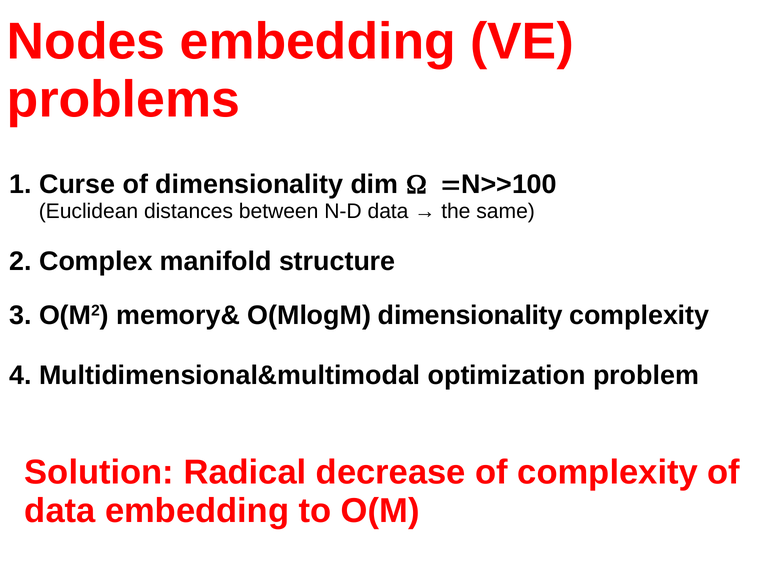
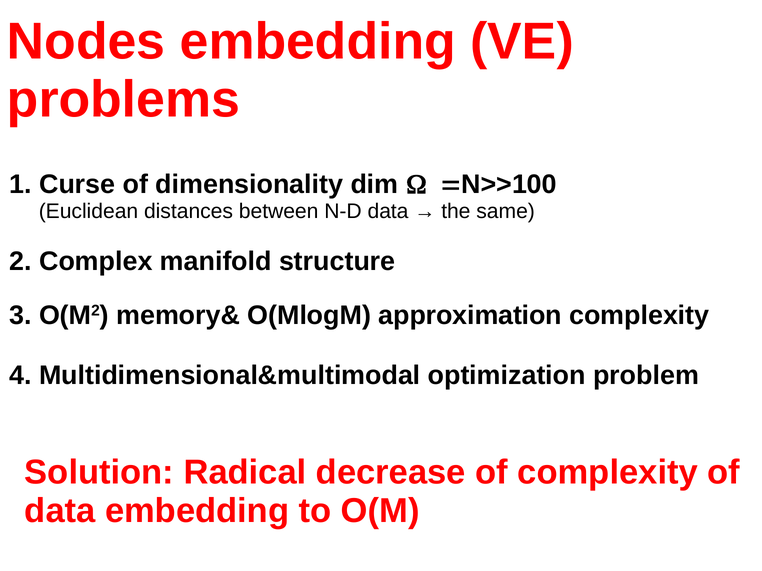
O(MlogM dimensionality: dimensionality -> approximation (470, 316)
